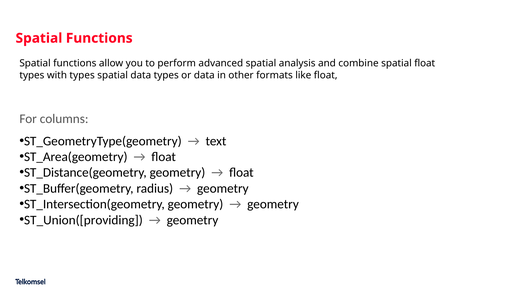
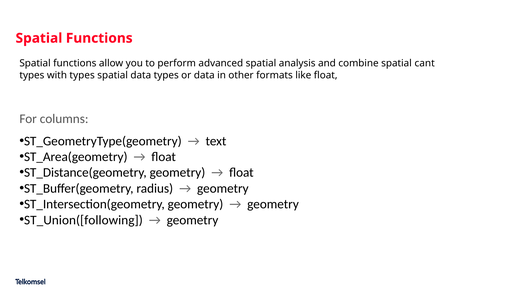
spatial float: float -> cant (425, 63)
ST_Union([providing: ST_Union([providing -> ST_Union([following (83, 220)
